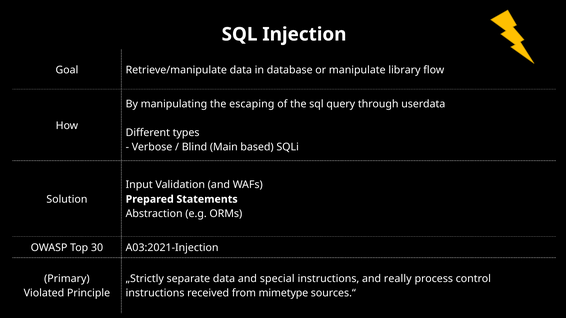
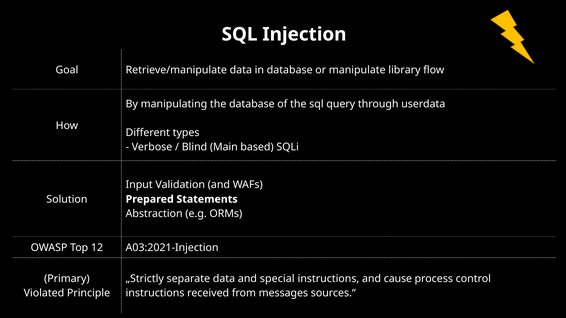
the escaping: escaping -> database (252, 104)
30: 30 -> 12 (97, 248)
really: really -> cause (398, 279)
mimetype: mimetype -> messages (283, 293)
